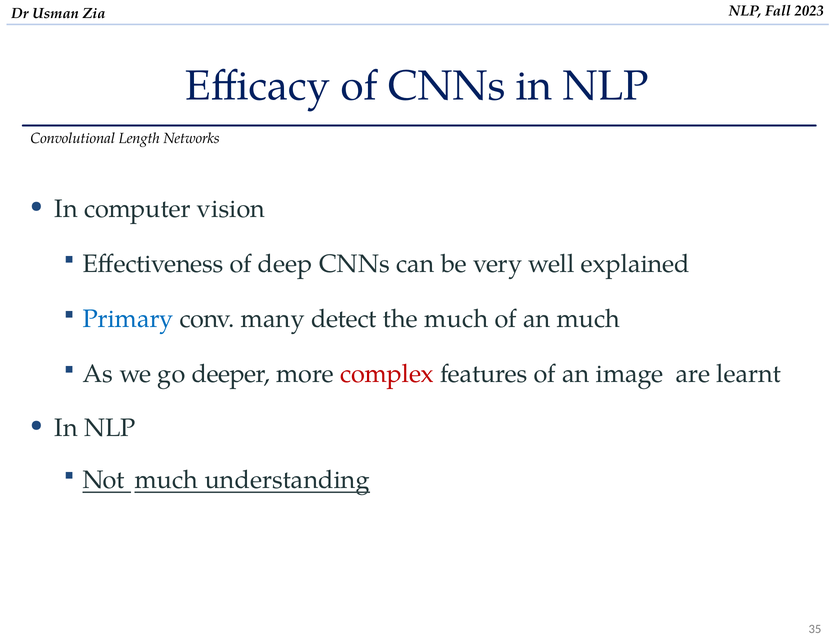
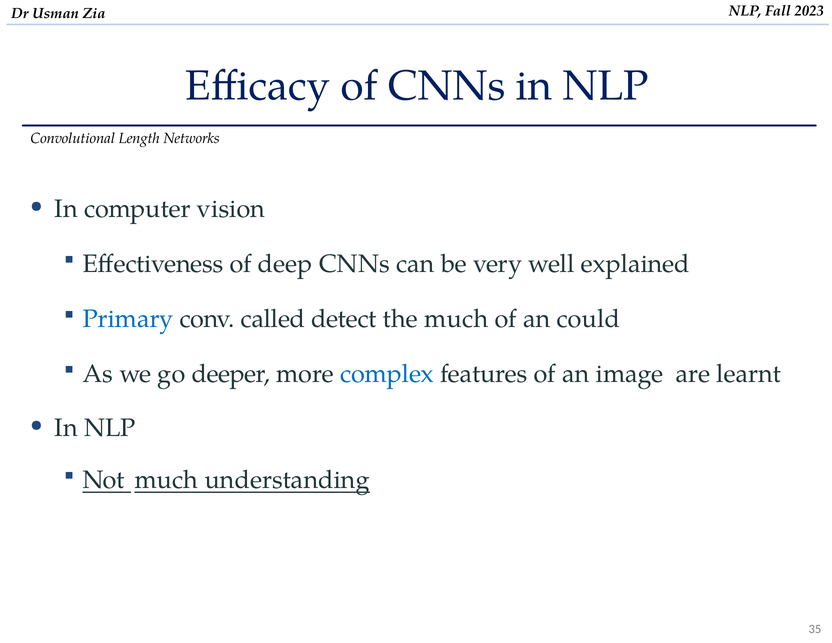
many: many -> called (273, 319)
an much: much -> could (588, 319)
complex colour: red -> blue (387, 374)
